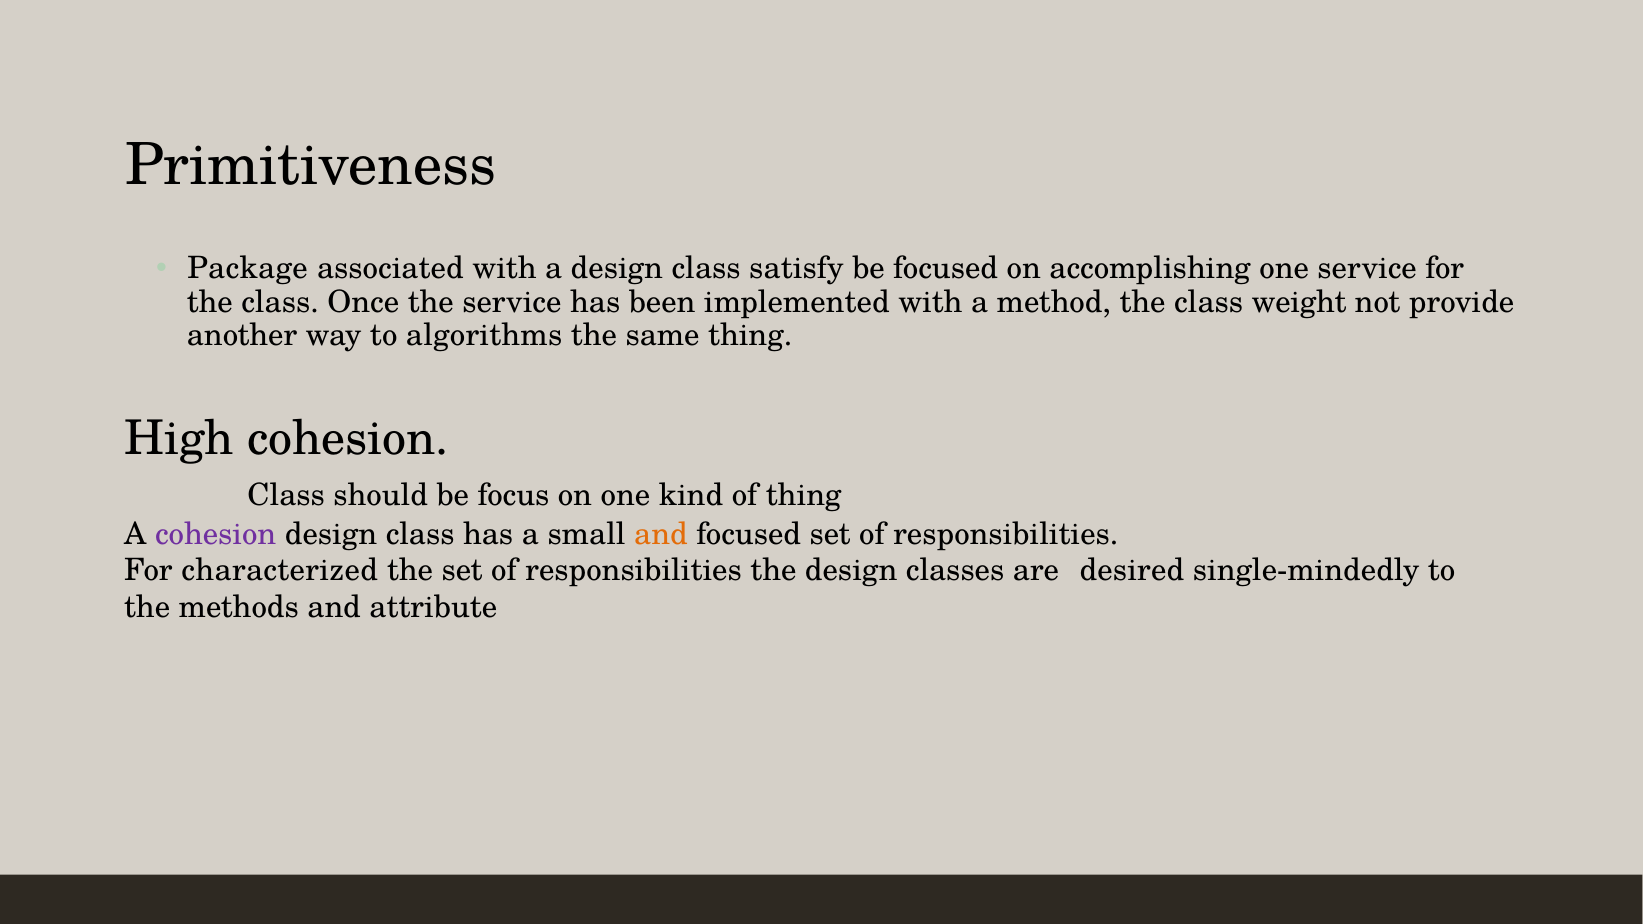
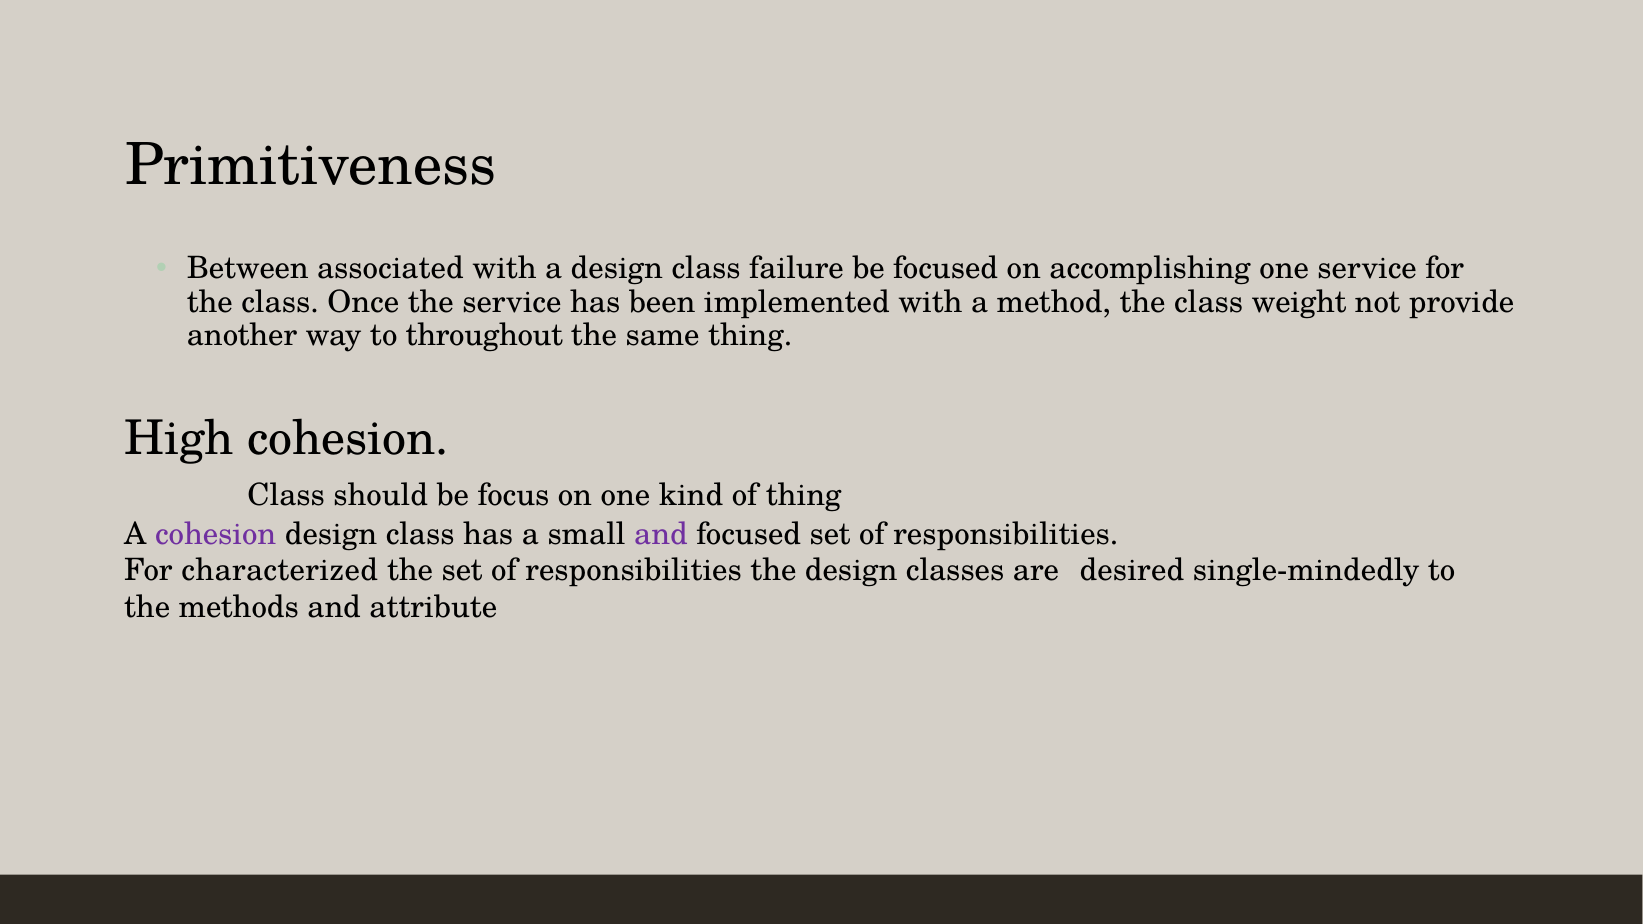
Package: Package -> Between (248, 269)
satisfy: satisfy -> failure (797, 269)
algorithms: algorithms -> throughout (484, 335)
and colour: orange -> purple (661, 534)
